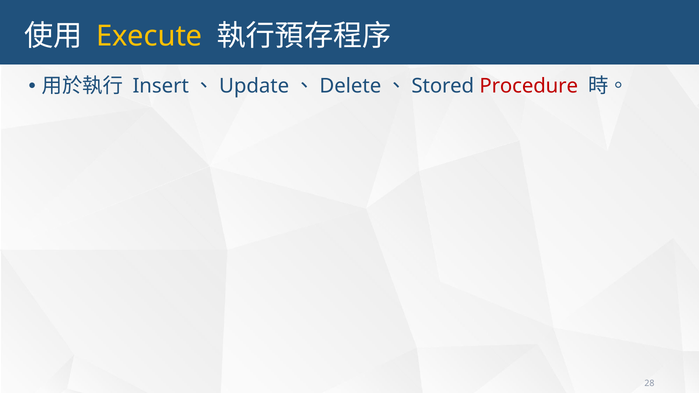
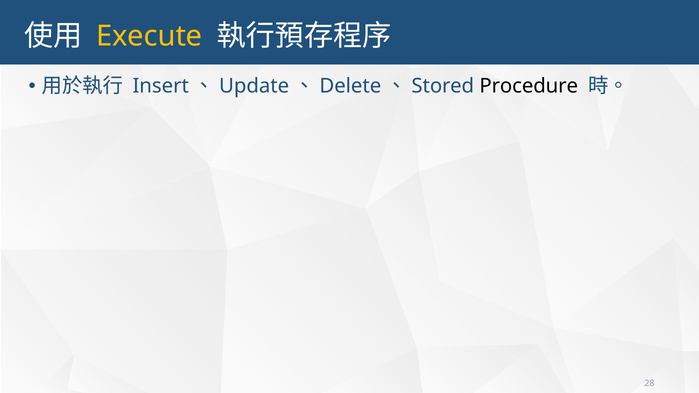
Procedure colour: red -> black (529, 86)
